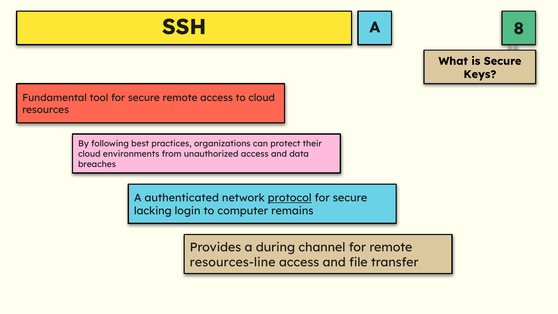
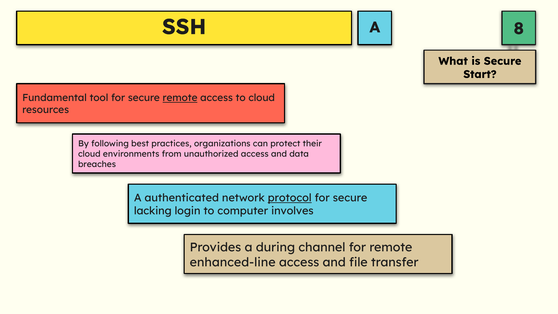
Keys: Keys -> Start (480, 74)
remote underline: none -> present (180, 98)
remains: remains -> involves (292, 211)
resources-line: resources-line -> enhanced-line (233, 262)
